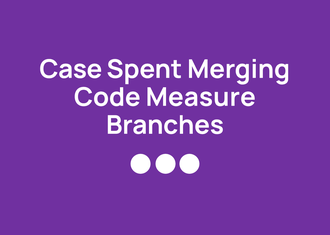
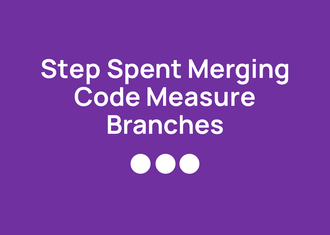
Case: Case -> Step (71, 69)
